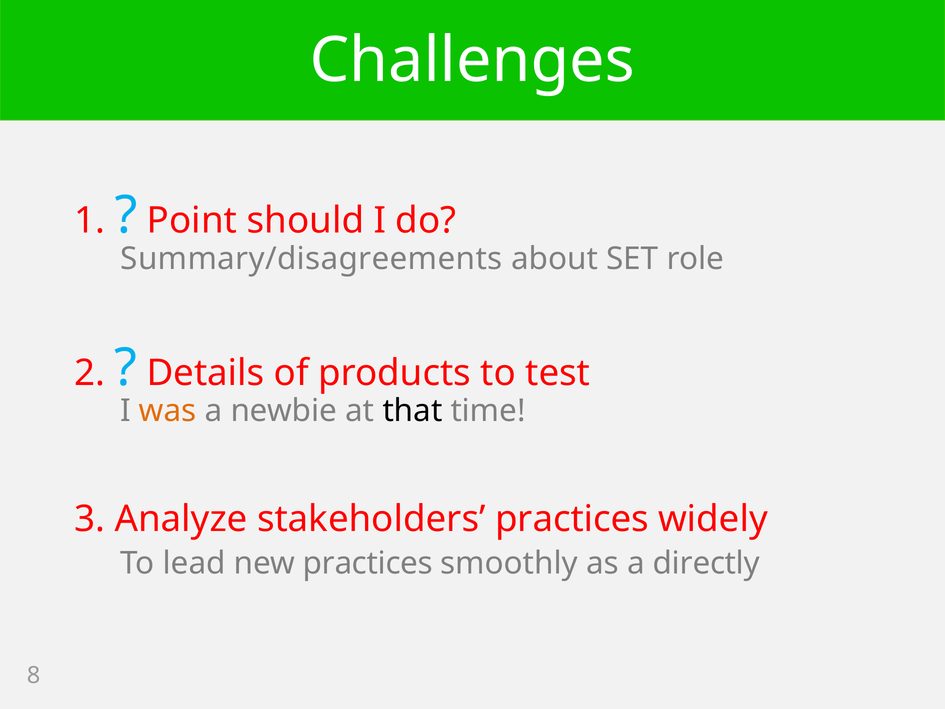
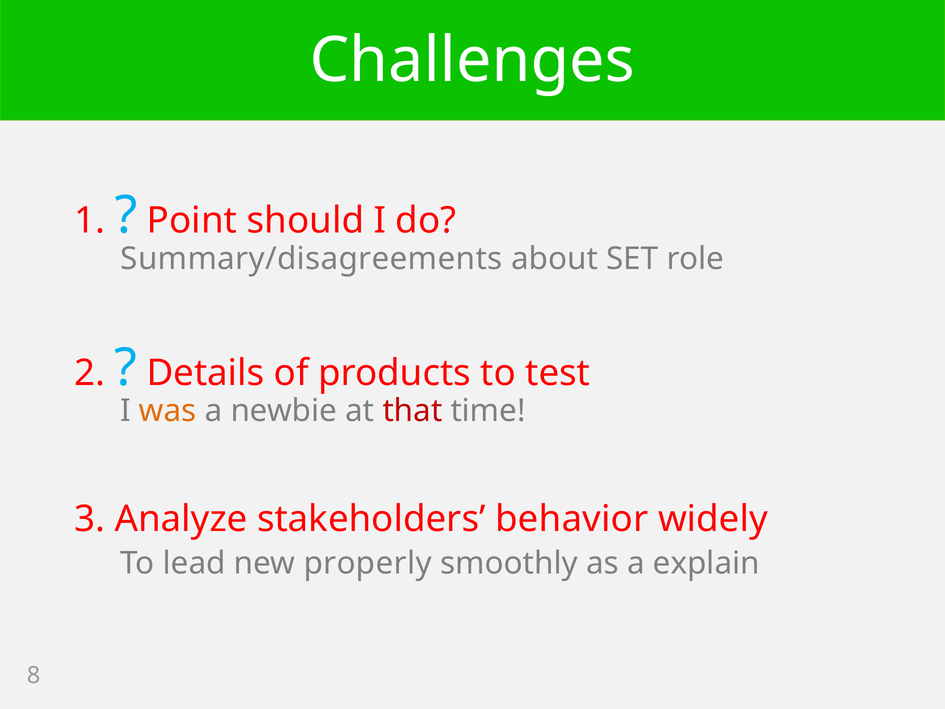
that colour: black -> red (412, 411)
stakeholders practices: practices -> behavior (572, 519)
new practices: practices -> properly (368, 563)
directly: directly -> explain (706, 563)
